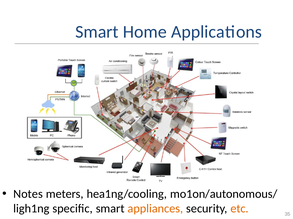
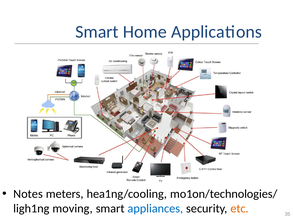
mo1on/autonomous/: mo1on/autonomous/ -> mo1on/technologies/ (224, 195)
speciﬁc: speciﬁc -> moving (73, 209)
appliances colour: orange -> blue (155, 209)
